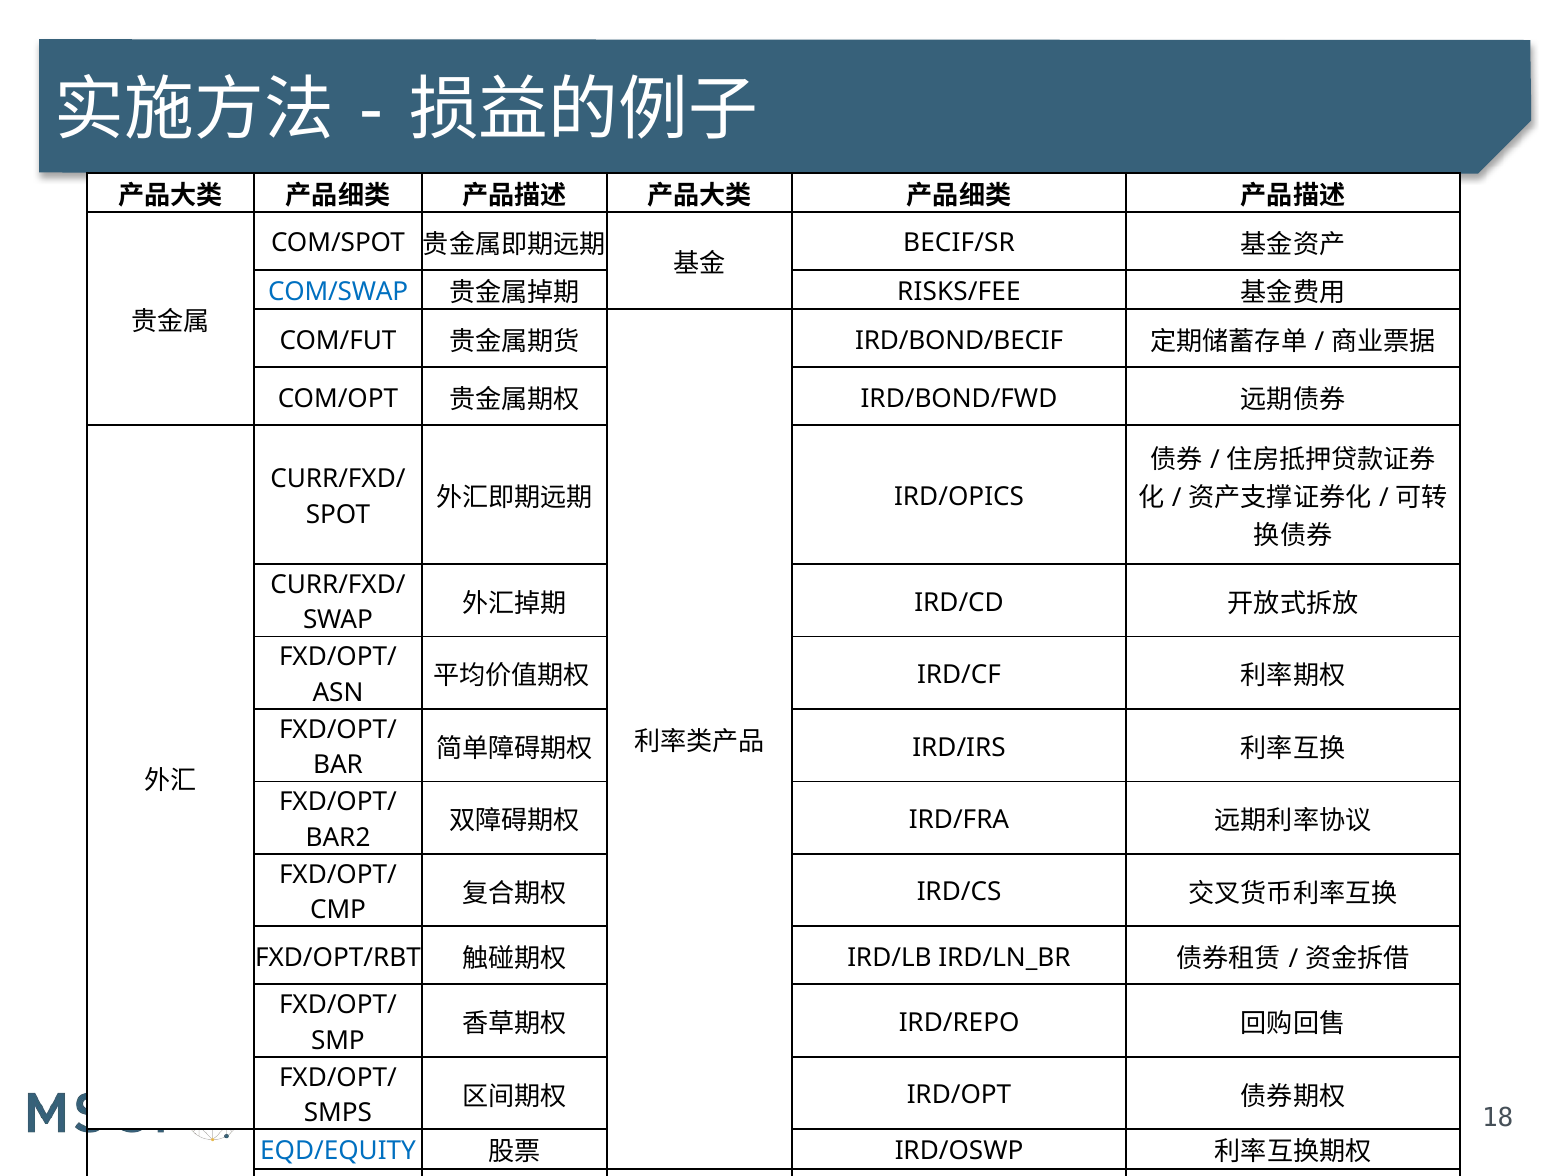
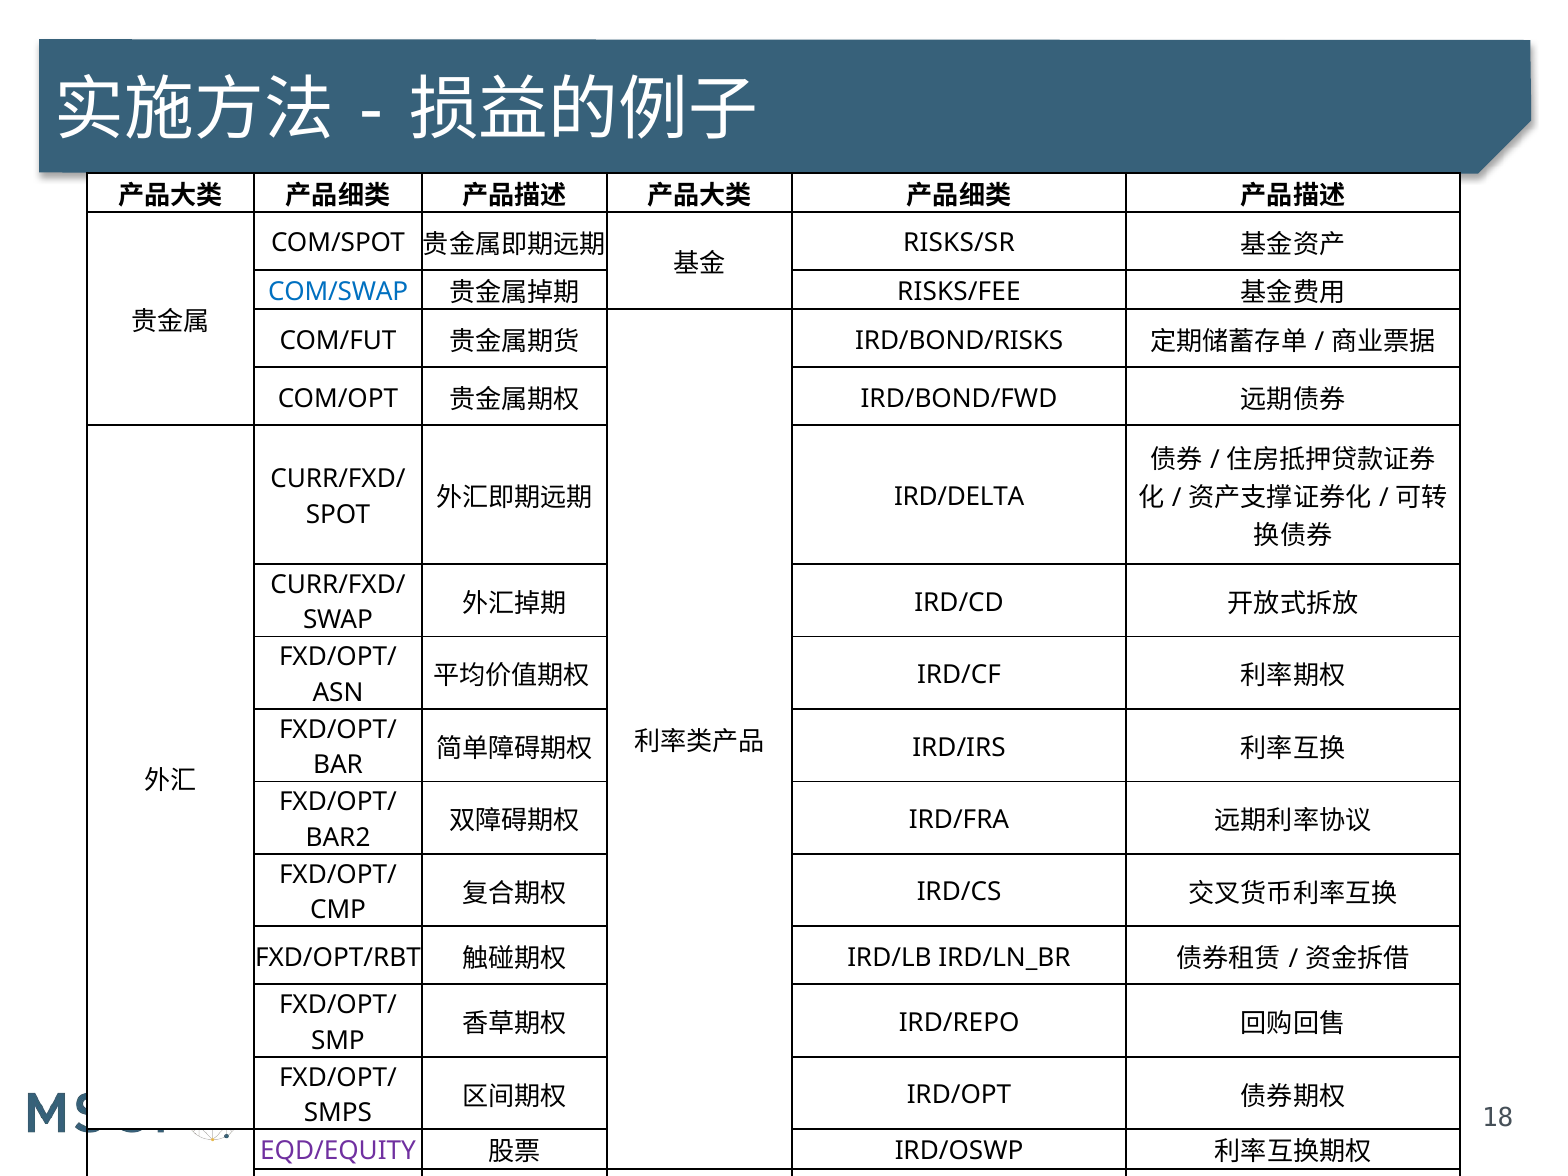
BECIF/SR: BECIF/SR -> RISKS/SR (959, 243)
IRD/BOND/BECIF: IRD/BOND/BECIF -> IRD/BOND/RISKS (959, 341)
IRD/OPICS: IRD/OPICS -> IRD/DELTA (959, 497)
EQD/EQUITY colour: blue -> purple (338, 1151)
